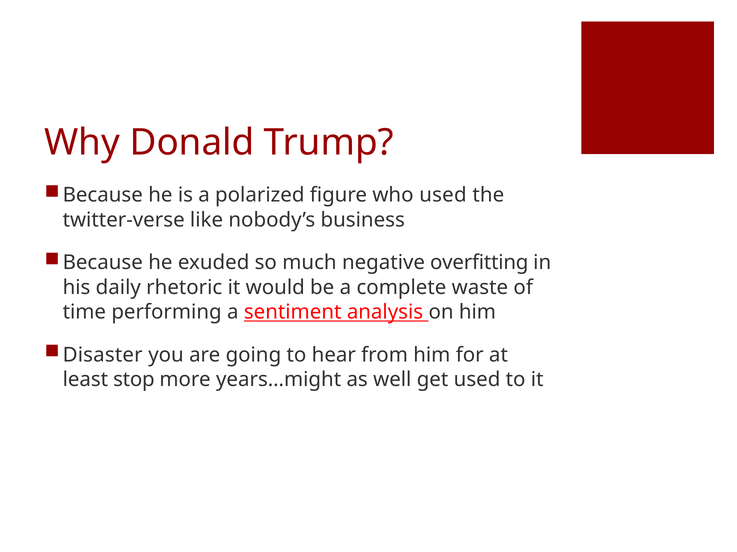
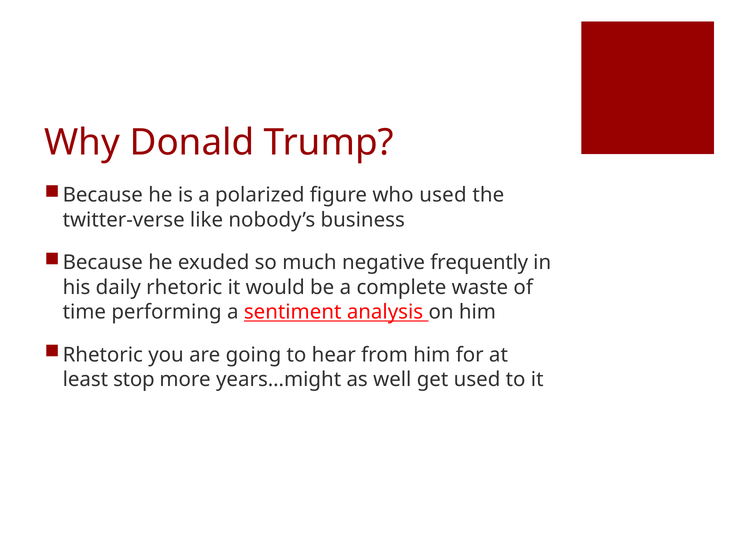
overfitting: overfitting -> frequently (479, 263)
Disaster: Disaster -> Rhetoric (103, 355)
